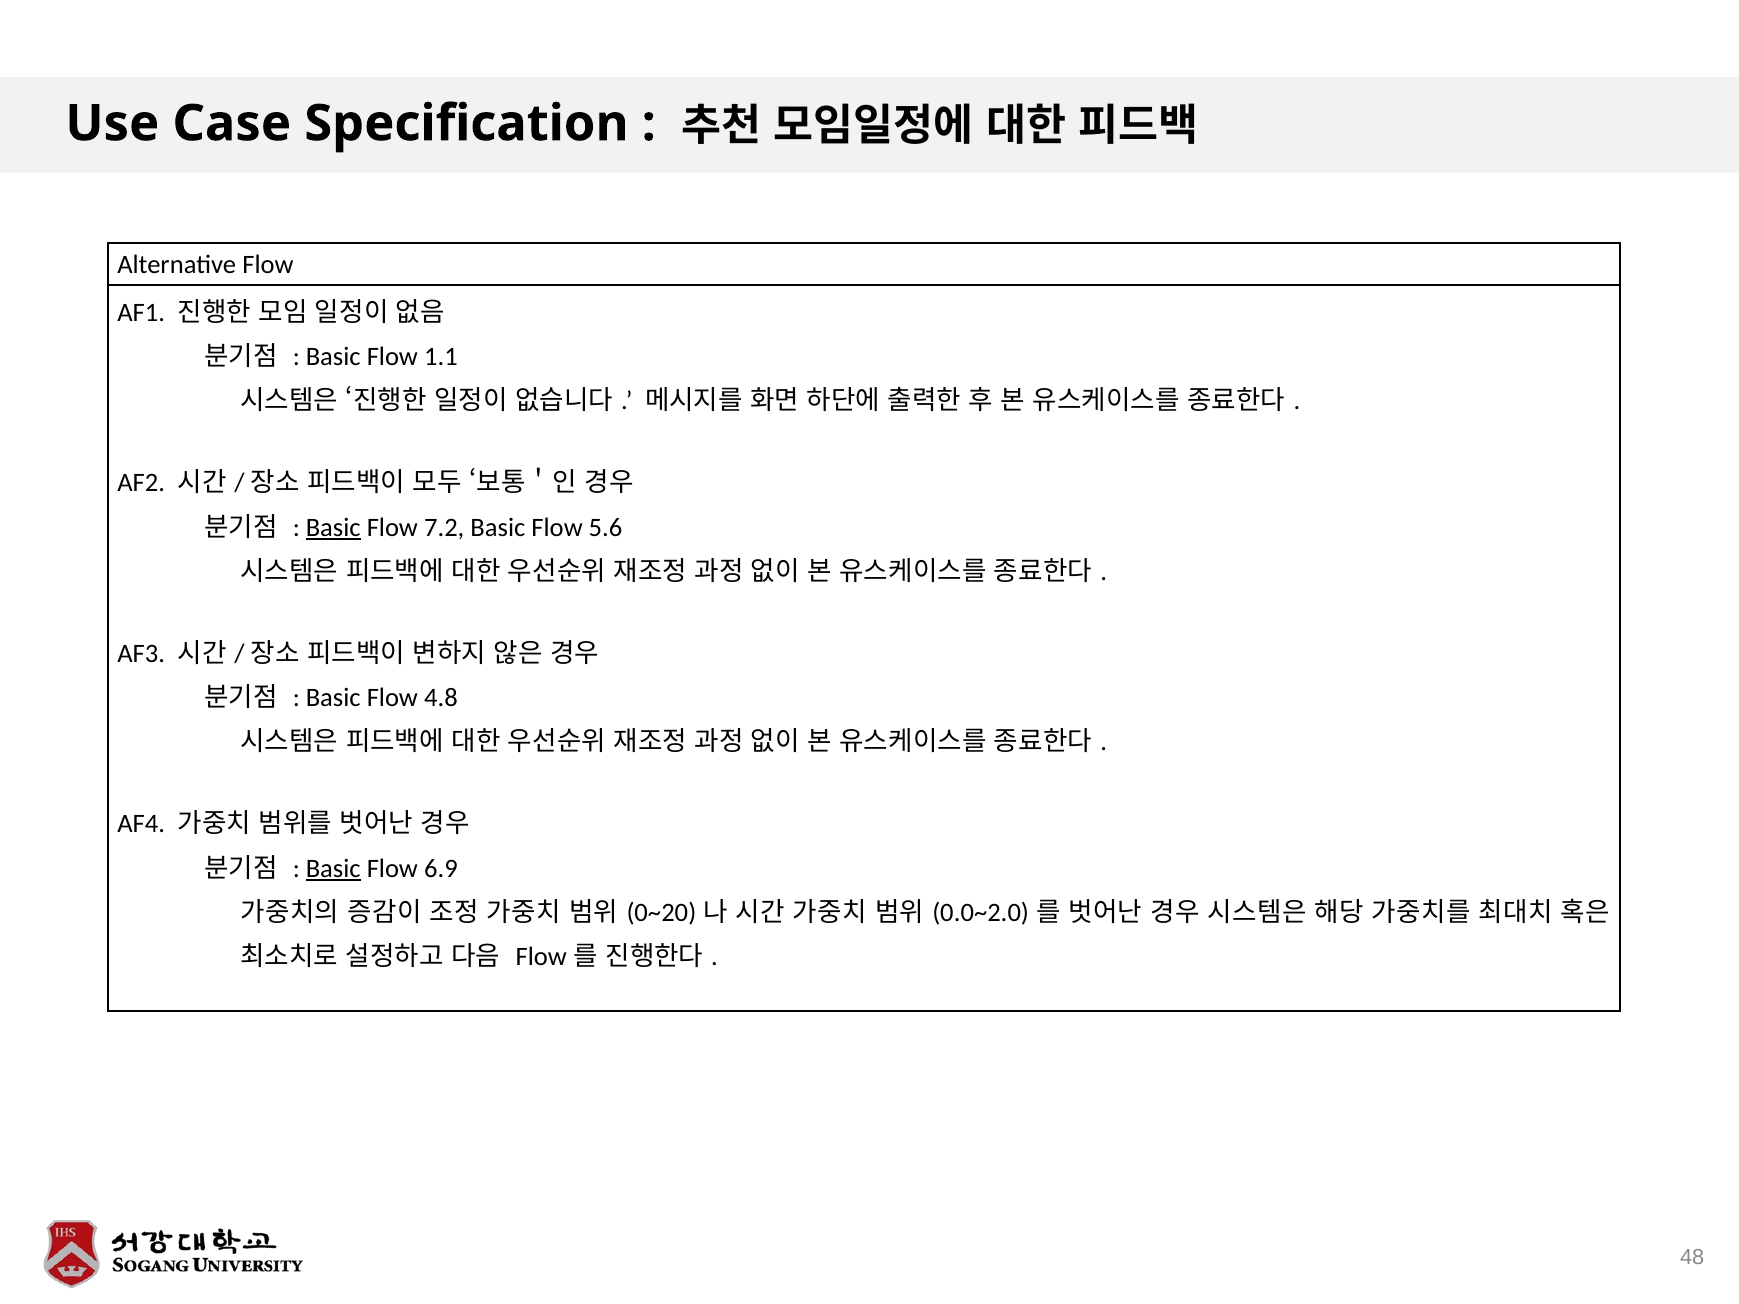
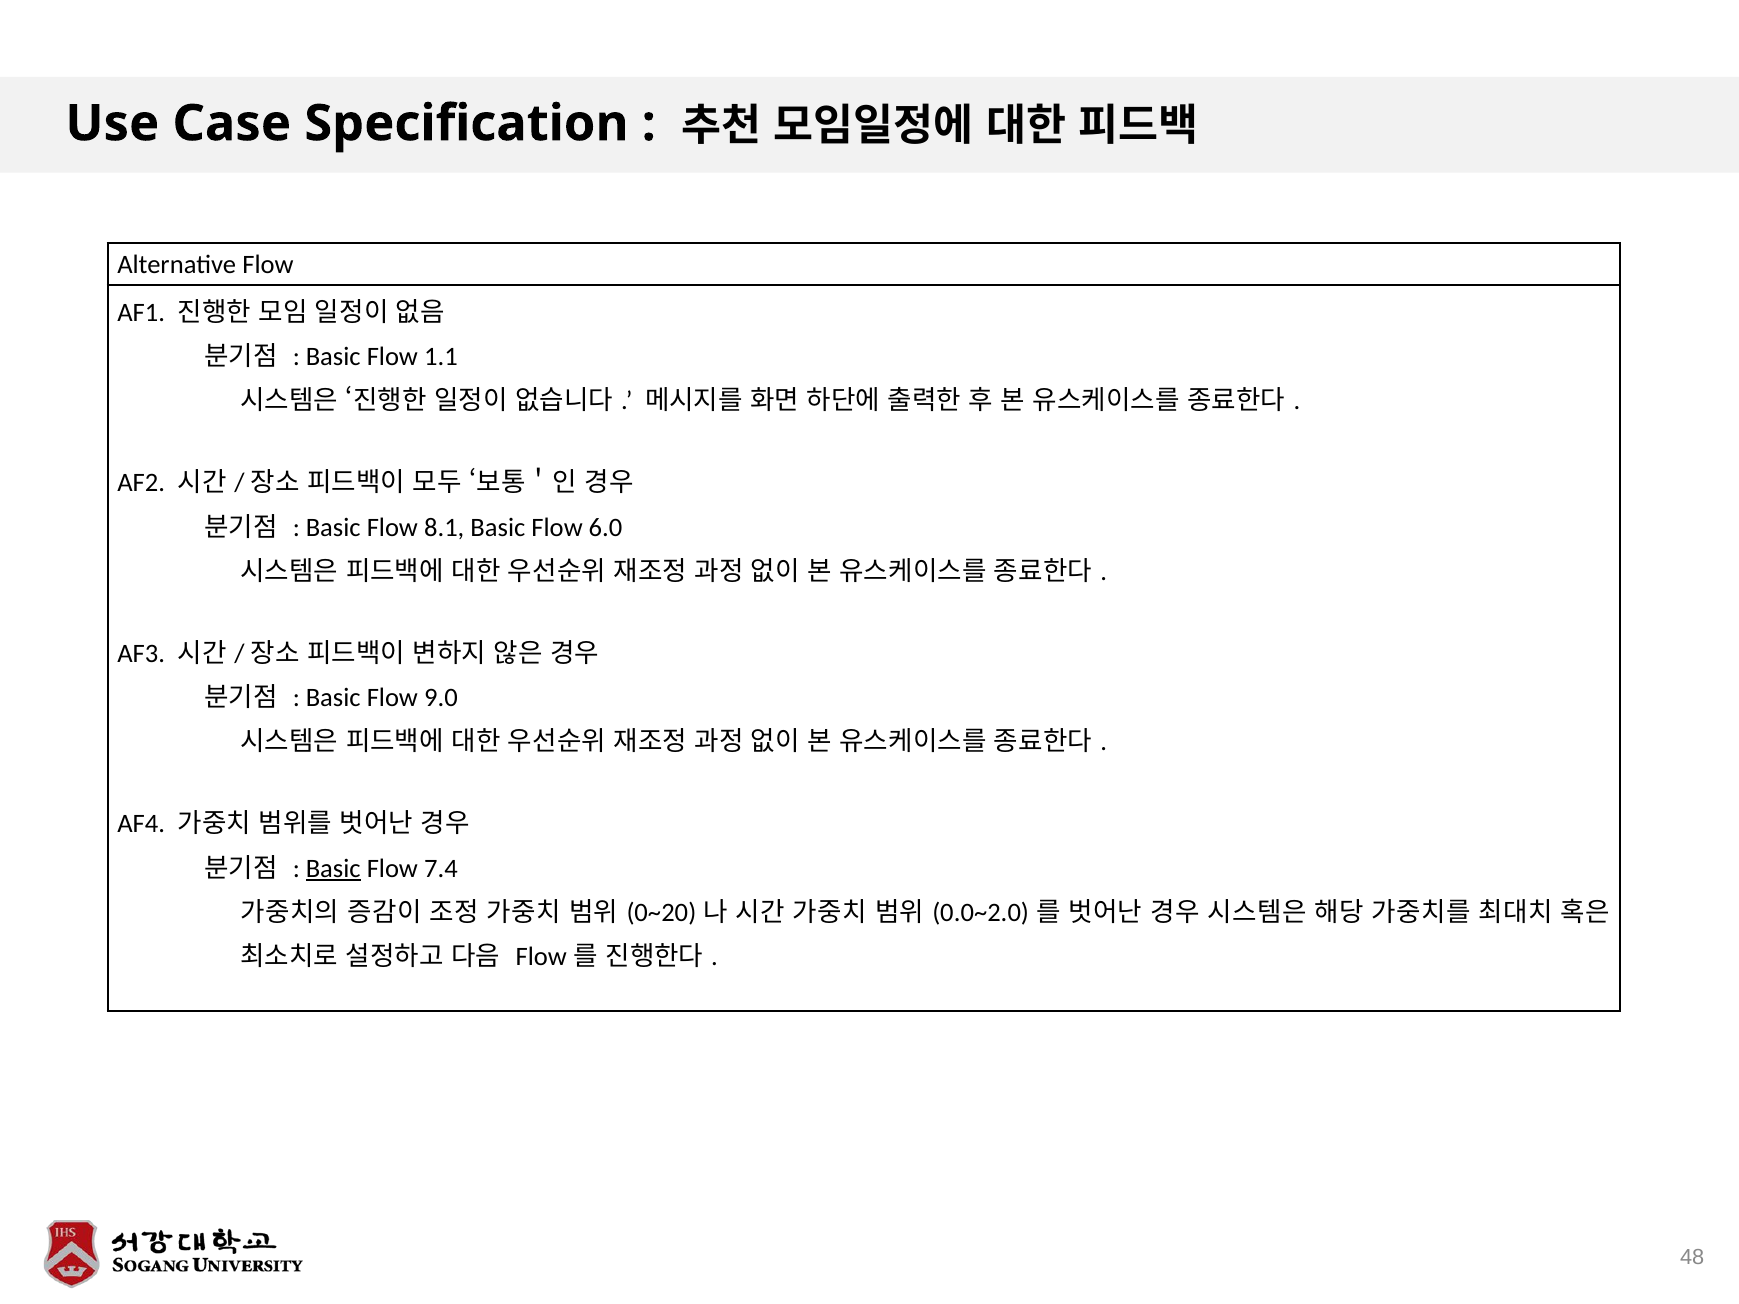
Basic underline: present -> none (333, 528)
7.2: 7.2 -> 8.1 (444, 528)
5.6: 5.6 -> 6.0 (606, 528)
4.8: 4.8 -> 9.0 (441, 698)
6.9: 6.9 -> 7.4 (441, 869)
